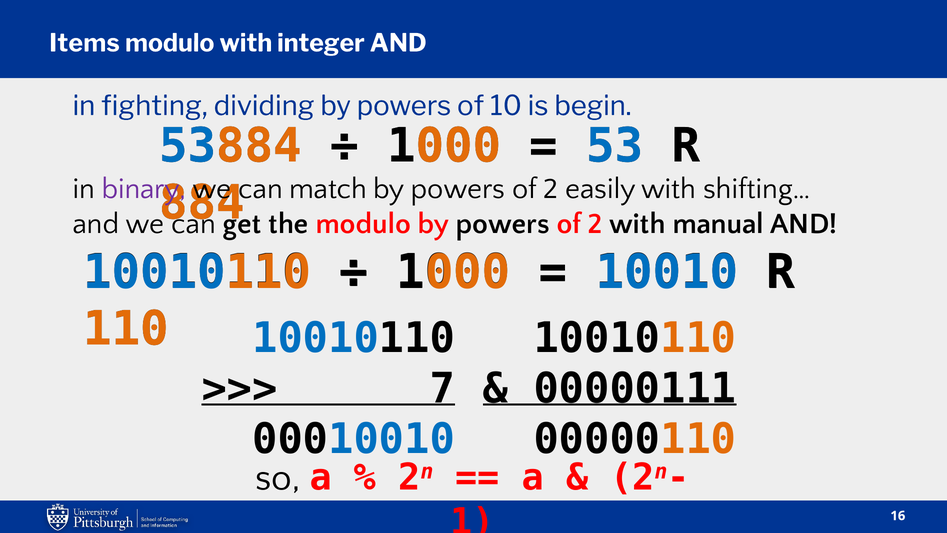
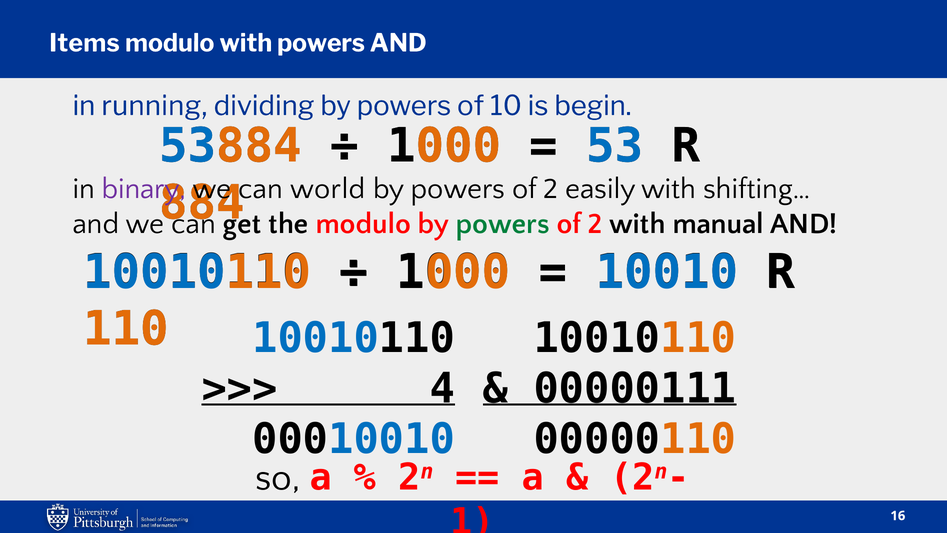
with integer: integer -> powers (321, 43)
fighting: fighting -> running (154, 106)
match: match -> world (328, 189)
powers colour: black -> green (503, 224)
7: 7 -> 4 (442, 389)
